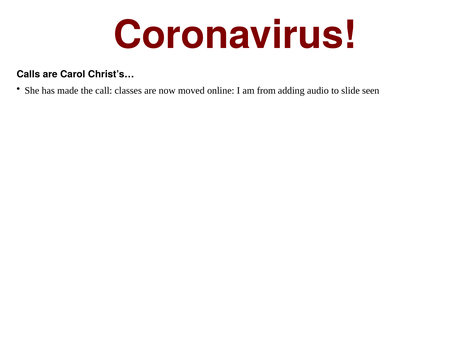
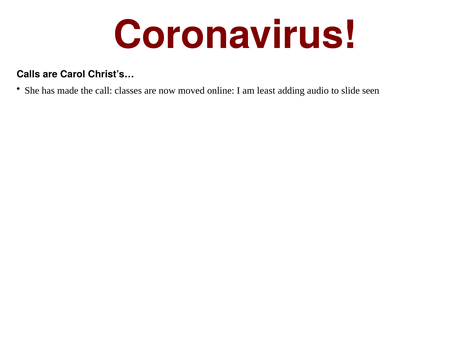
from: from -> least (266, 91)
